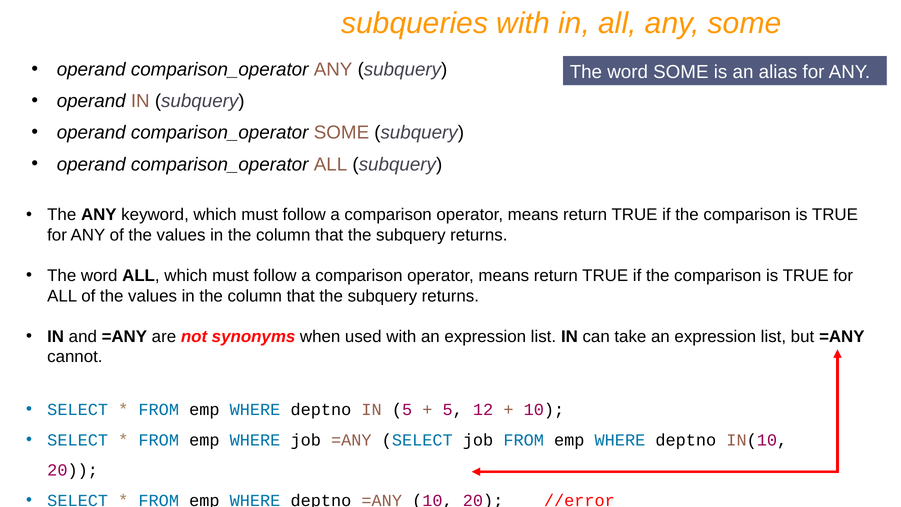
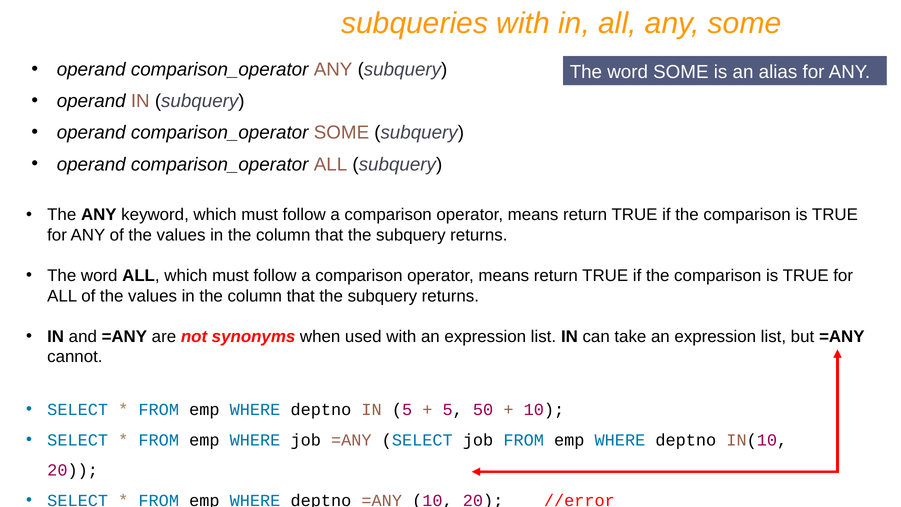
12: 12 -> 50 (483, 409)
